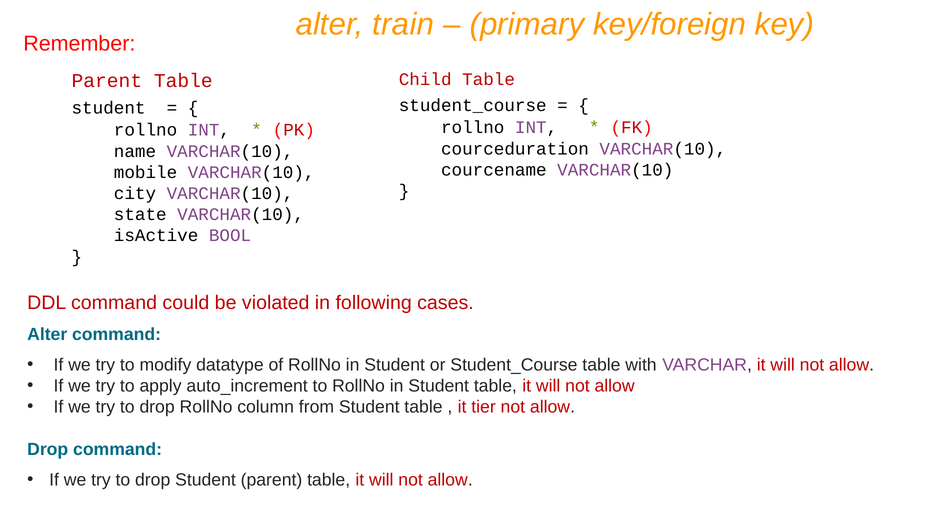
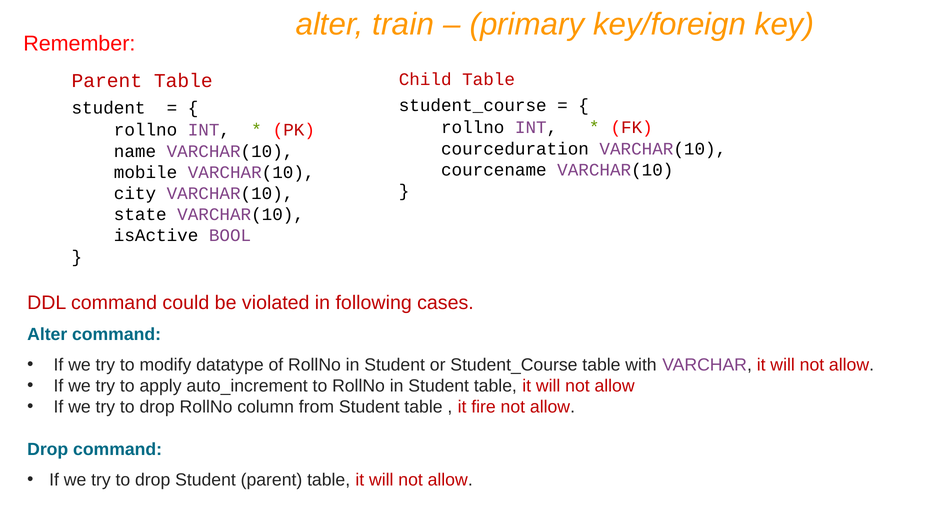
tier: tier -> fire (484, 407)
